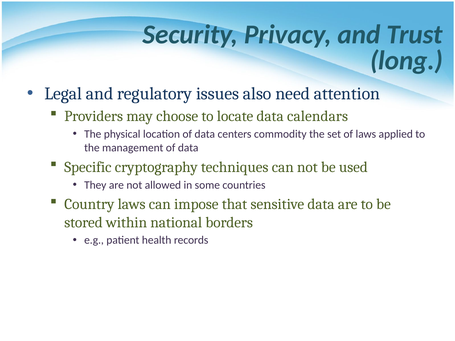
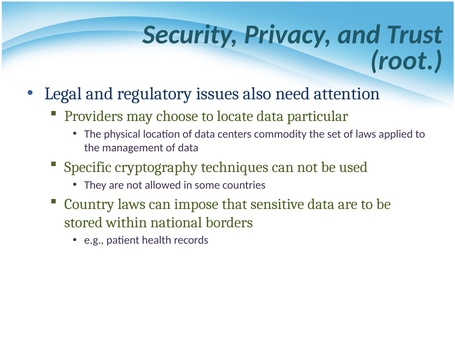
long: long -> root (406, 61)
calendars: calendars -> particular (318, 116)
